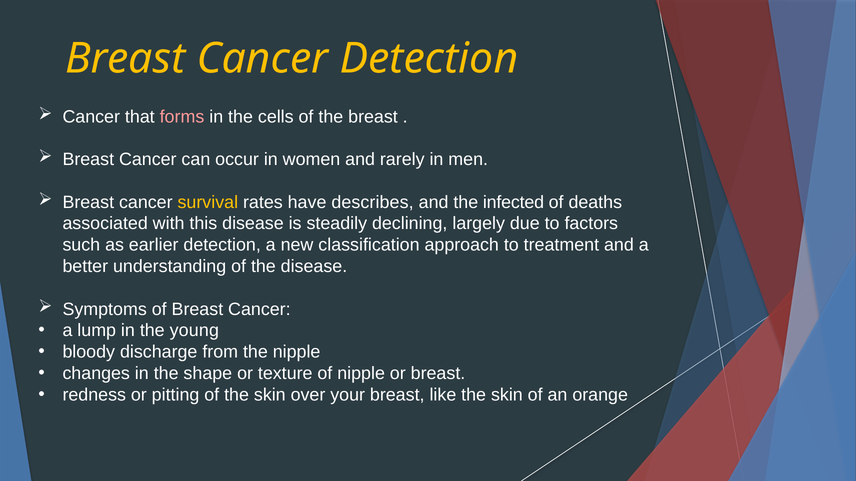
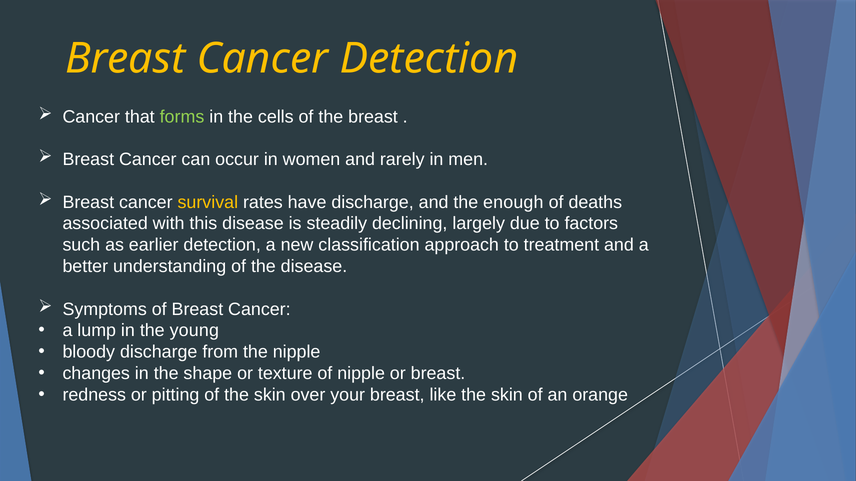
forms colour: pink -> light green (182, 117)
have describes: describes -> discharge (373, 202)
infected: infected -> enough (513, 202)
